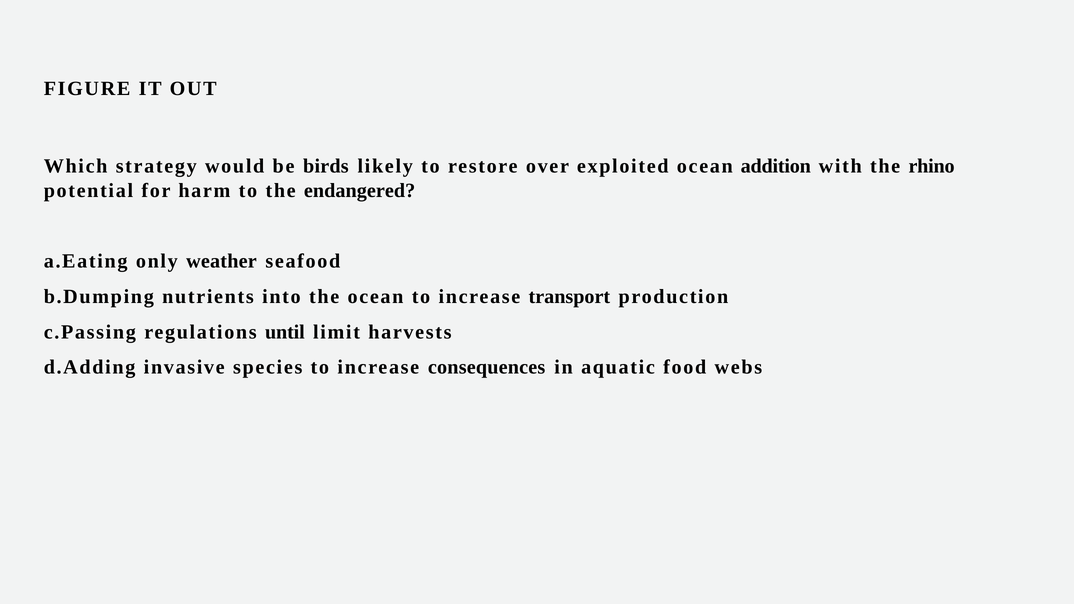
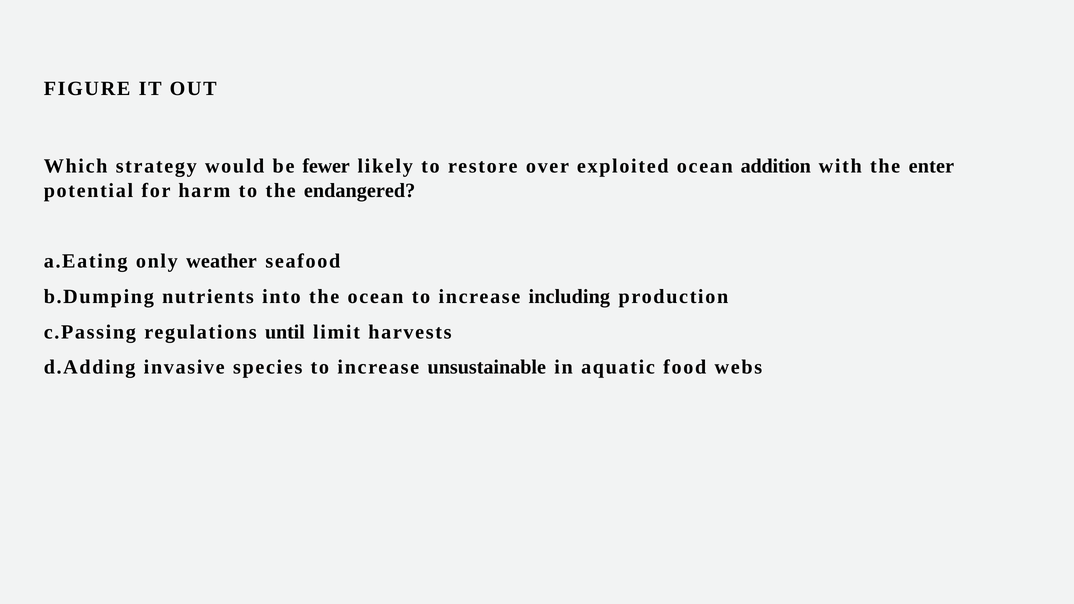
birds: birds -> fewer (326, 166)
rhino: rhino -> enter (931, 166)
transport: transport -> including (569, 297)
consequences: consequences -> unsustainable (487, 367)
